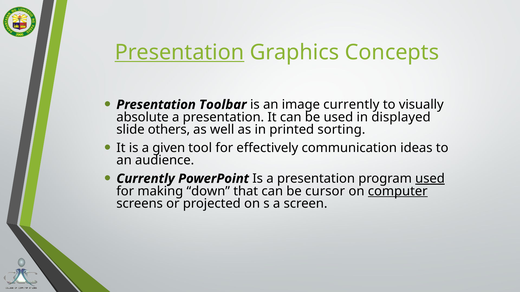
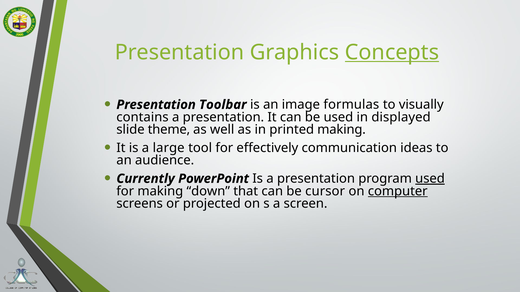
Presentation underline: present -> none (180, 52)
Concepts underline: none -> present (392, 52)
image currently: currently -> formulas (351, 105)
absolute: absolute -> contains (142, 117)
others: others -> theme (169, 130)
printed sorting: sorting -> making (342, 130)
given: given -> large (169, 148)
